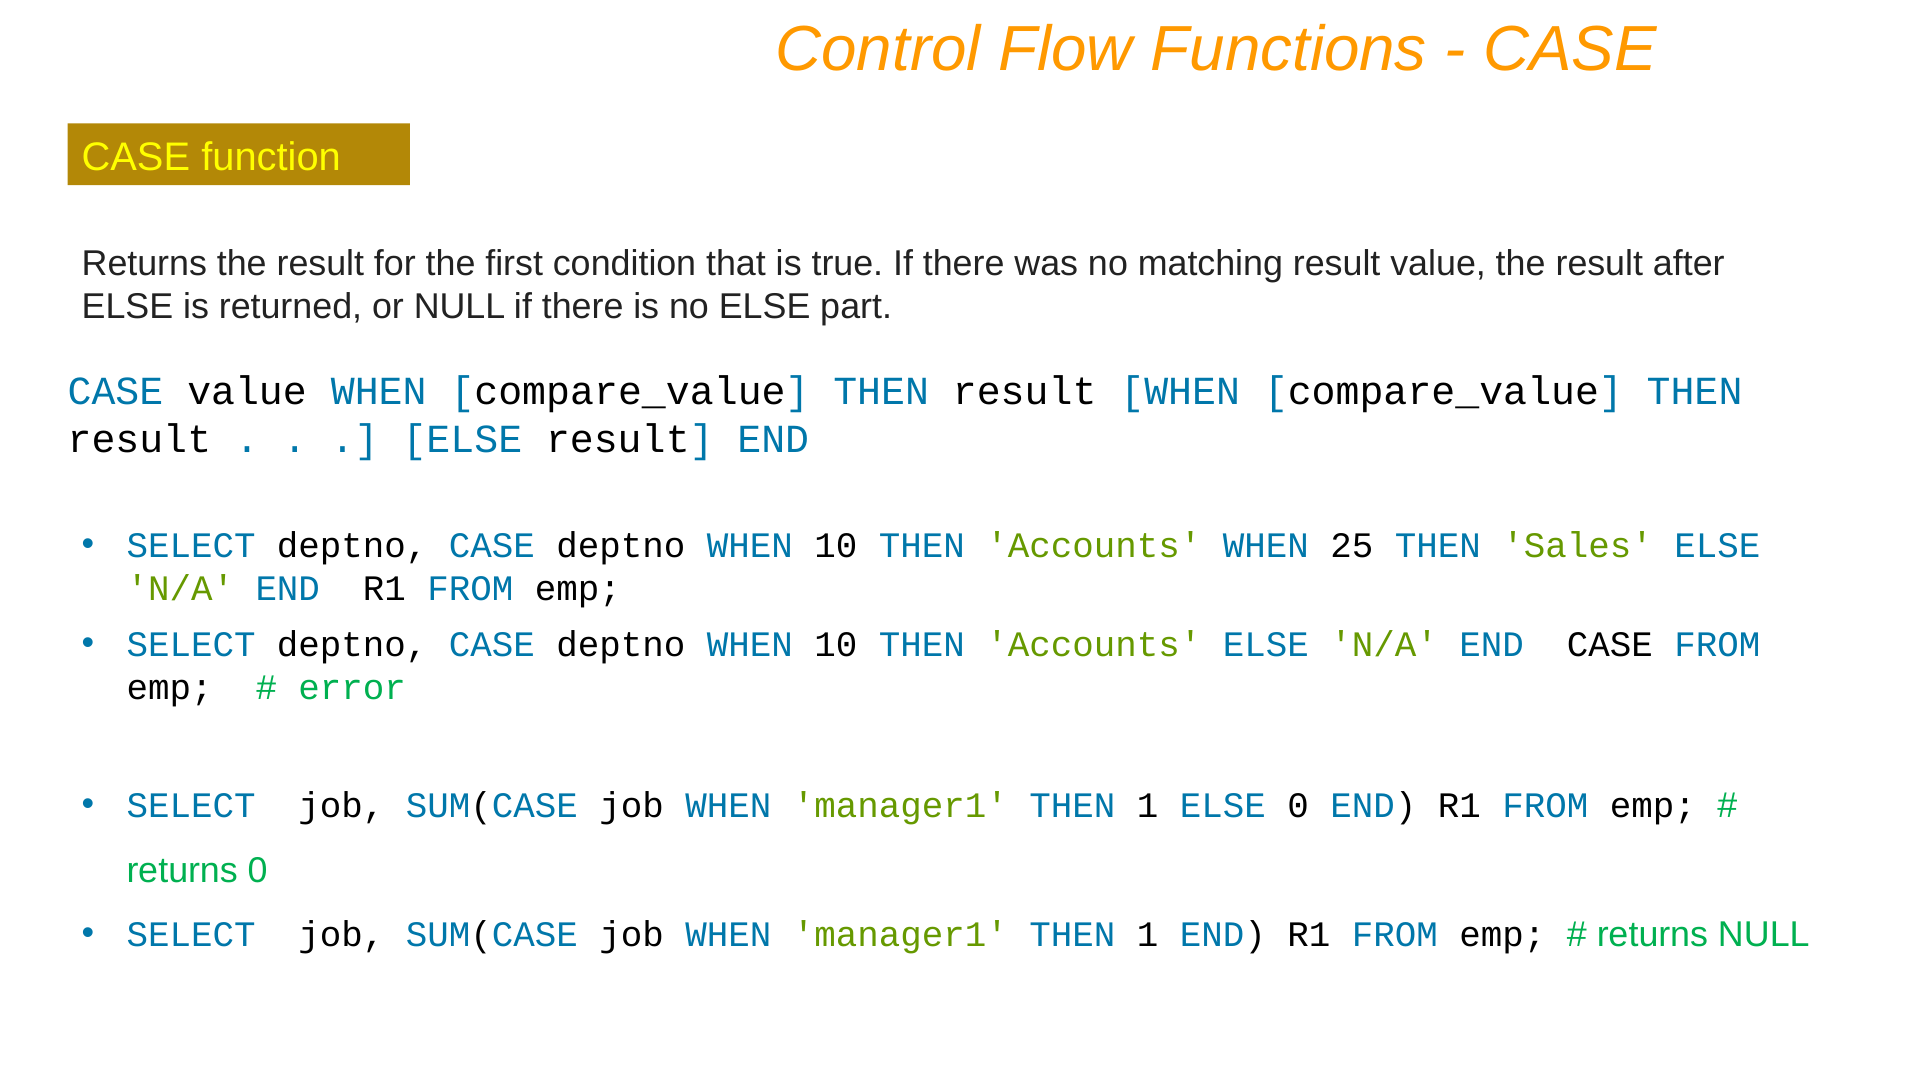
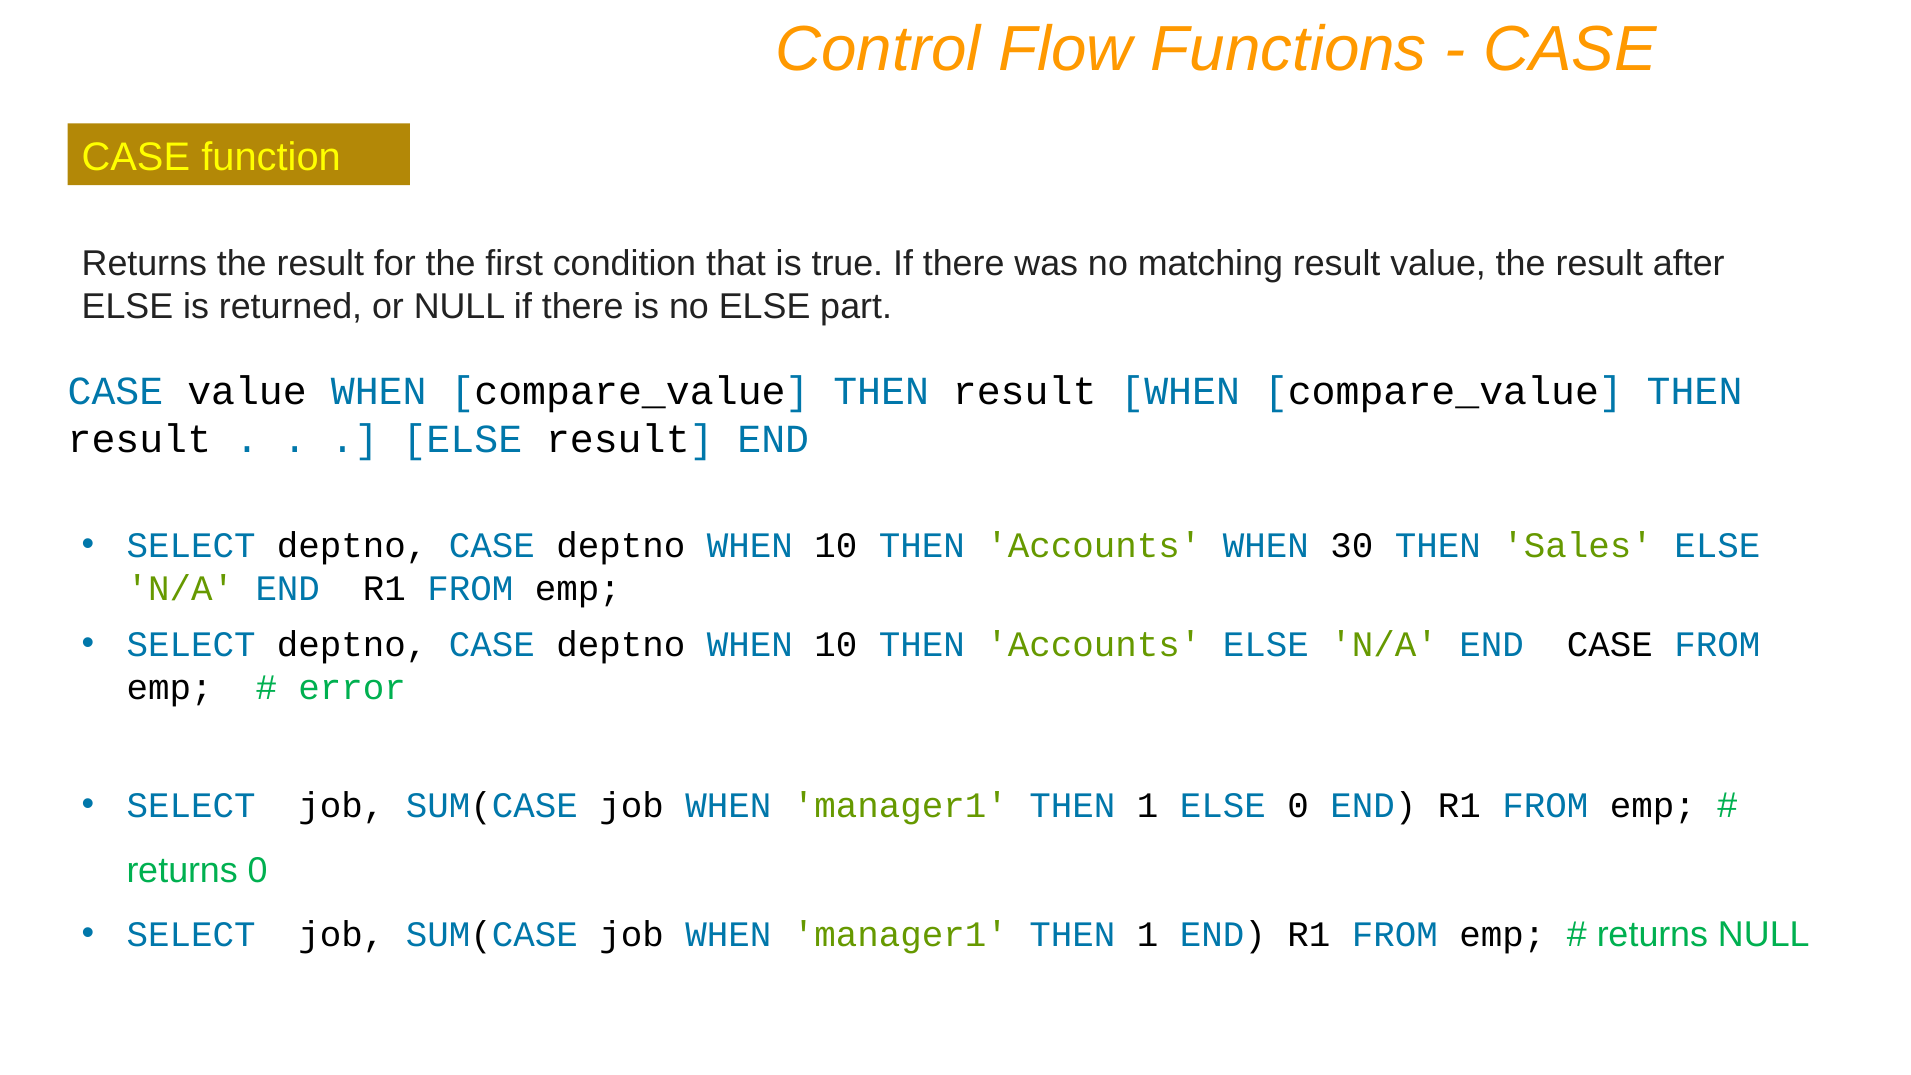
25: 25 -> 30 (1352, 546)
